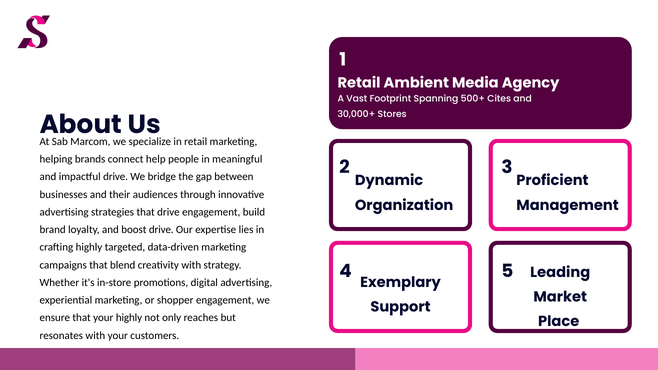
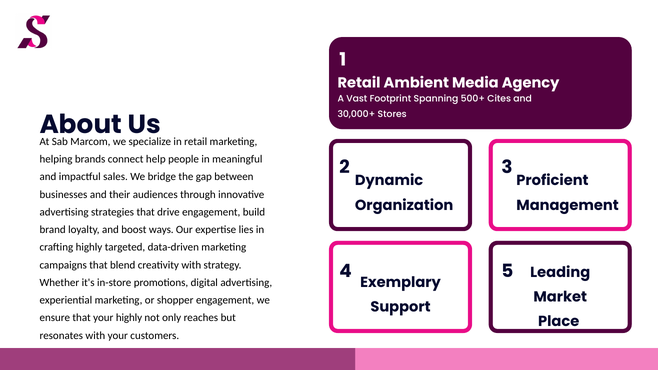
impactful drive: drive -> sales (116, 177)
boost drive: drive -> ways (161, 230)
